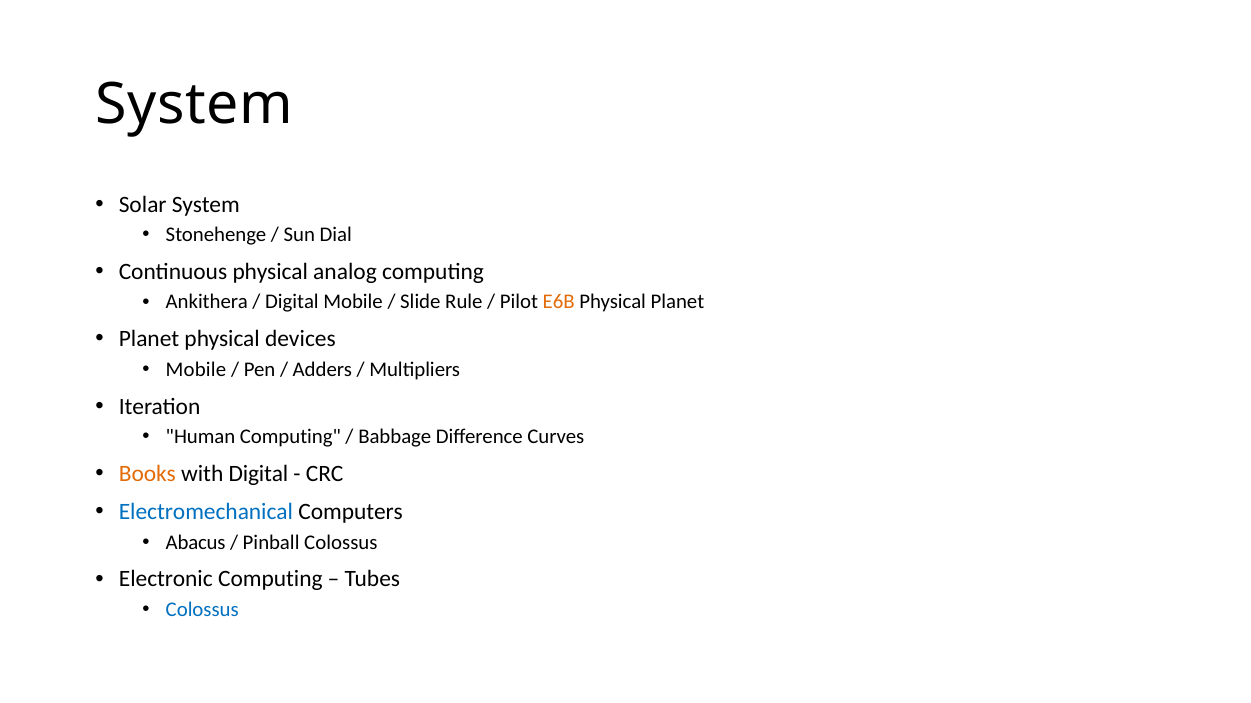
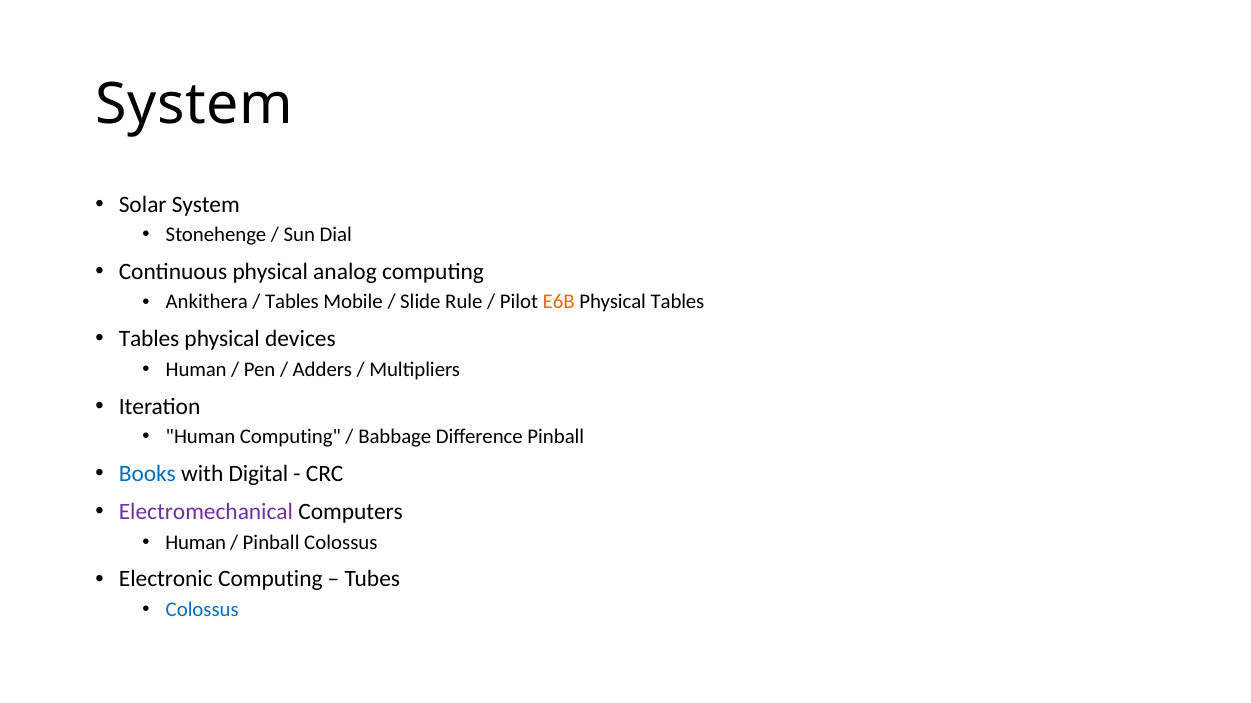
Digital: Digital -> Tables (292, 302)
Physical Planet: Planet -> Tables (678, 302)
Planet: Planet -> Tables (149, 339)
Mobile: Mobile -> Human (196, 370)
Difference Curves: Curves -> Pinball (556, 437)
Books colour: orange -> blue (147, 474)
Electromechanical colour: blue -> purple (206, 512)
Abacus: Abacus -> Human (196, 543)
